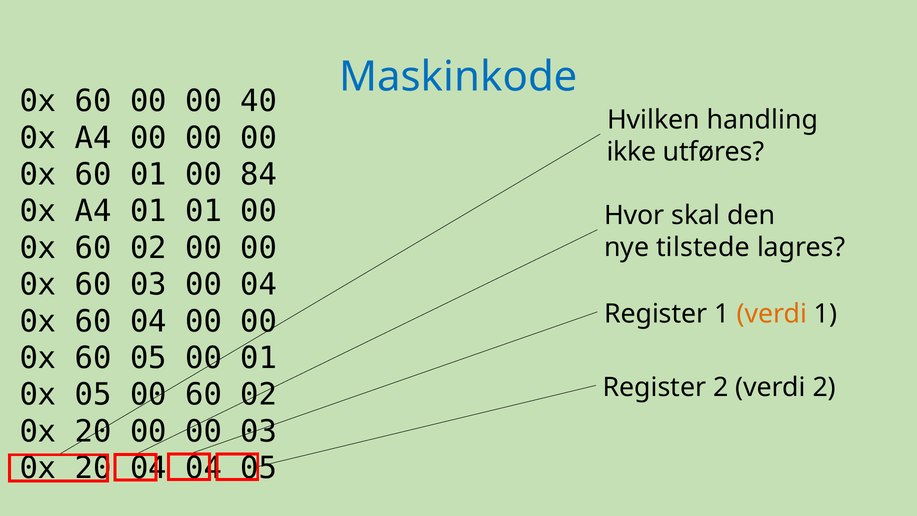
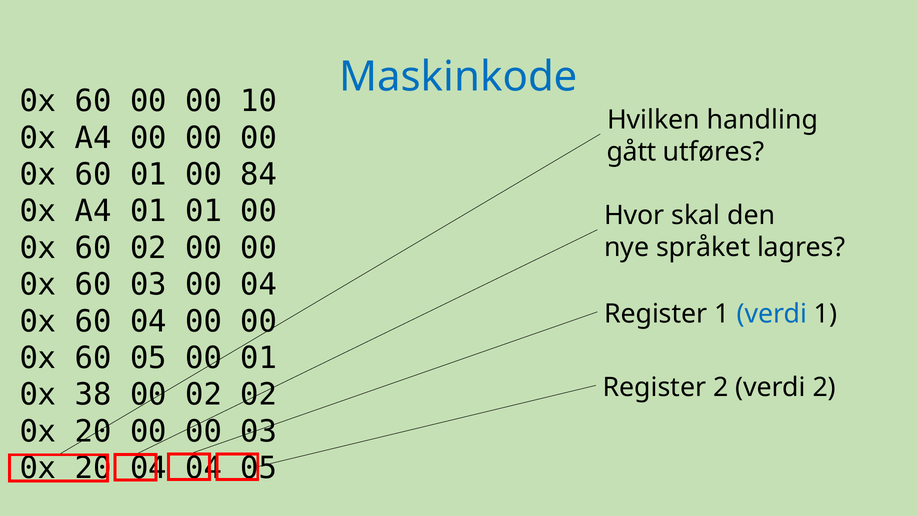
40: 40 -> 10 (259, 101)
ikke: ikke -> gått (632, 152)
tilstede: tilstede -> språket (703, 248)
verdi colour: orange -> blue (772, 314)
0x 05: 05 -> 38 (93, 395)
00 60: 60 -> 02 (204, 395)
